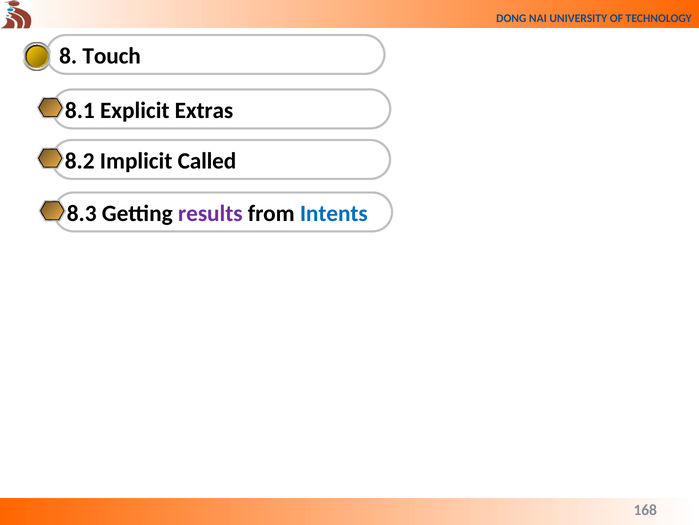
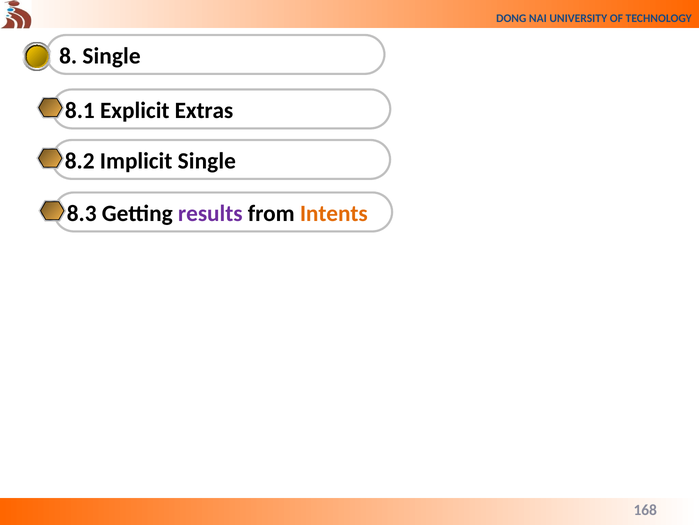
Touch: Touch -> Single (112, 56)
Implicit Called: Called -> Single (207, 161)
Intents colour: blue -> orange (334, 213)
